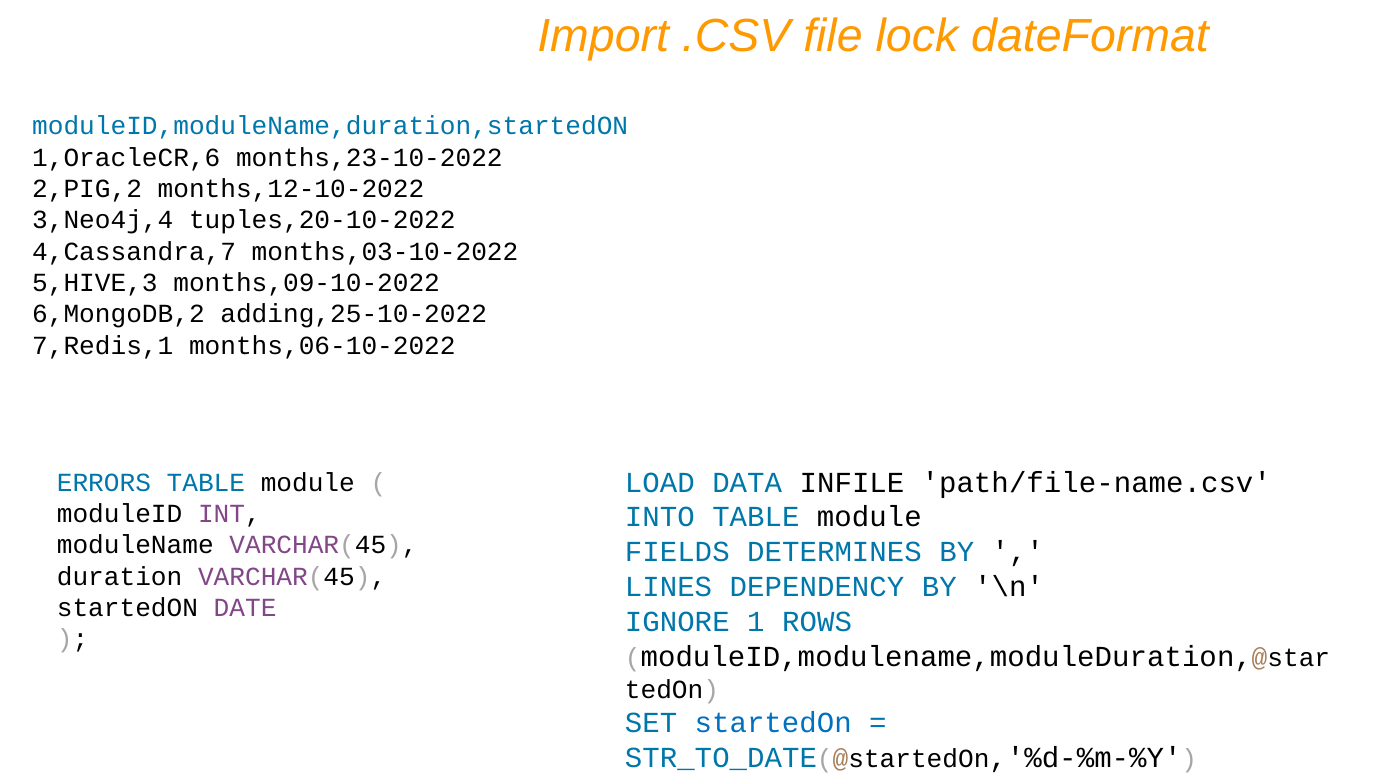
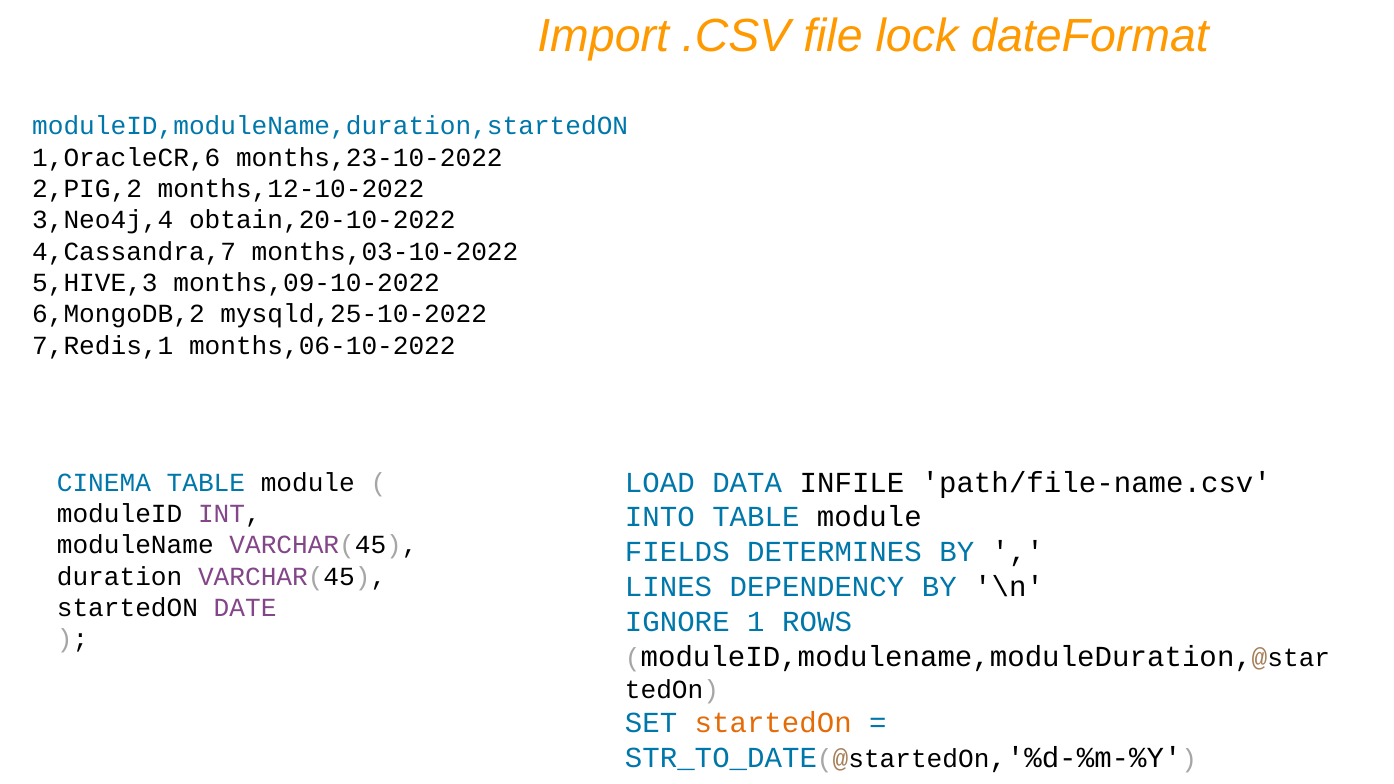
tuples,20-10-2022: tuples,20-10-2022 -> obtain,20-10-2022 (322, 220)
adding,25-10-2022: adding,25-10-2022 -> mysqld,25-10-2022 (354, 314)
ERRORS: ERRORS -> CINEMA (104, 483)
startedOn colour: blue -> orange (773, 723)
